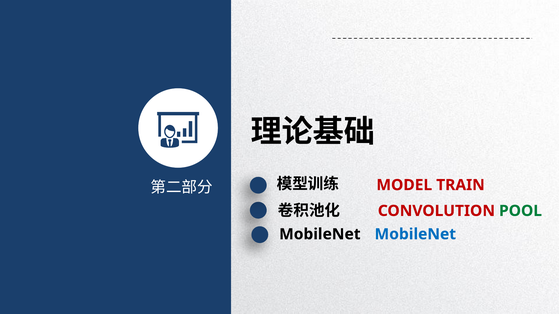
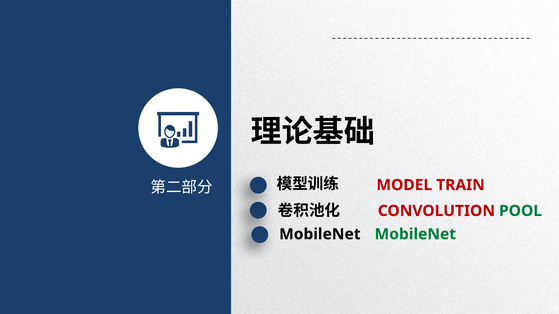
MobileNet colour: blue -> green (415, 234)
